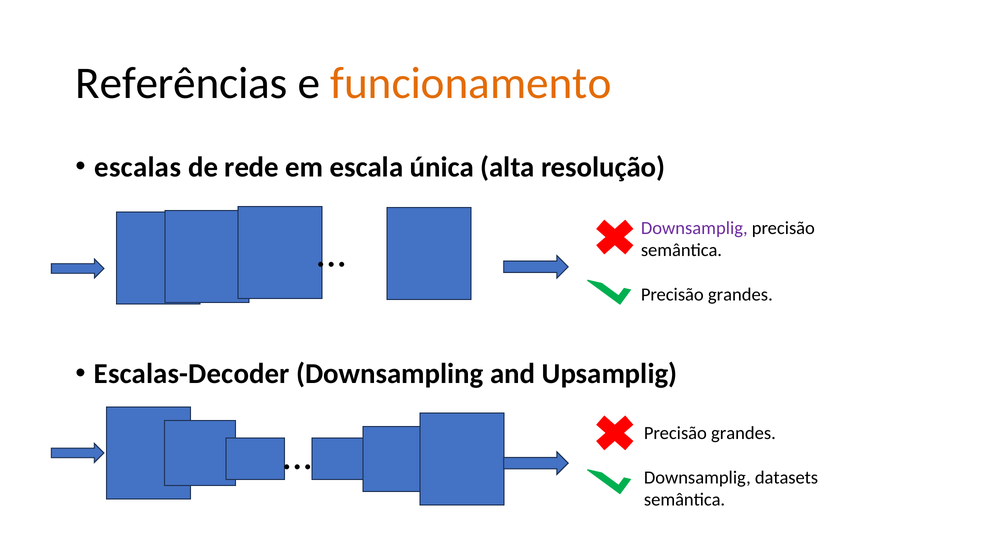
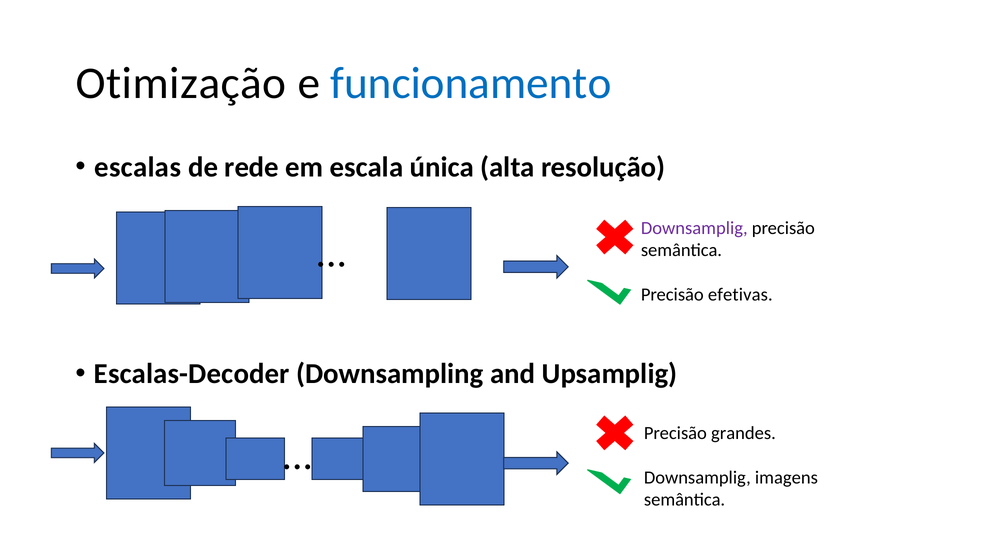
Referências: Referências -> Otimização (181, 83)
funcionamento colour: orange -> blue (471, 83)
grandes: grandes -> efetivas (740, 295)
datasets: datasets -> imagens (786, 478)
